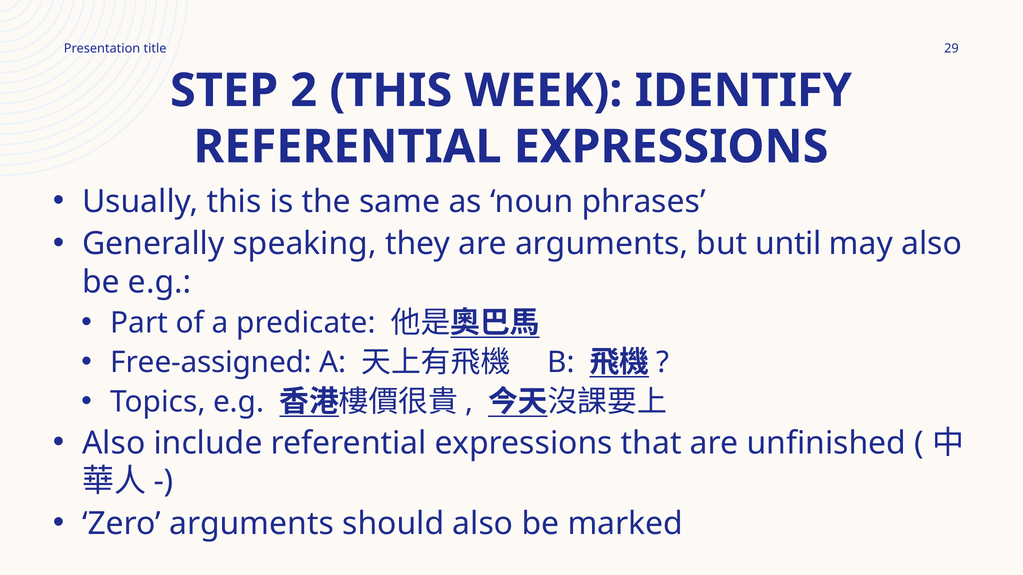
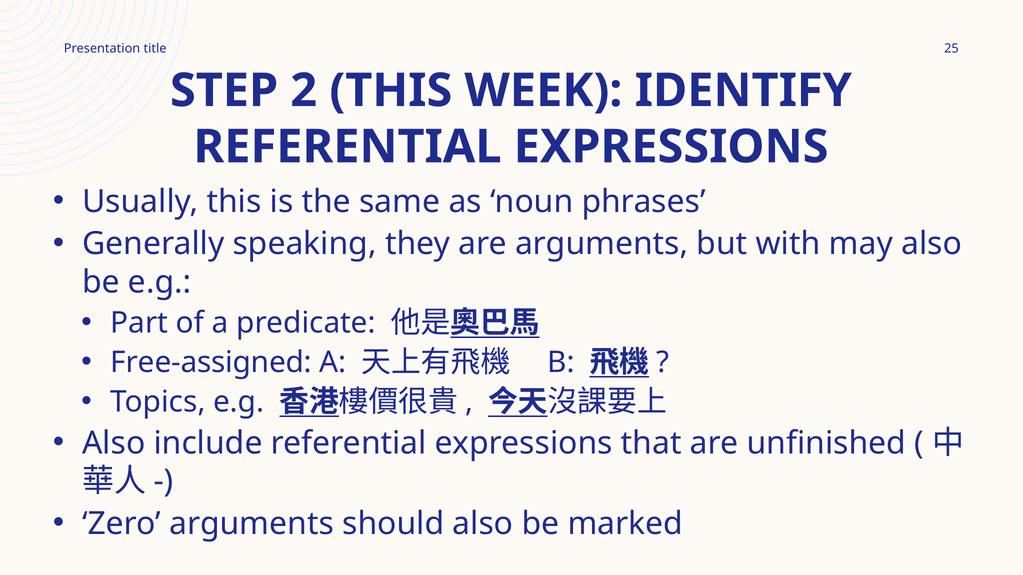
29: 29 -> 25 (951, 48)
until: until -> with (788, 244)
